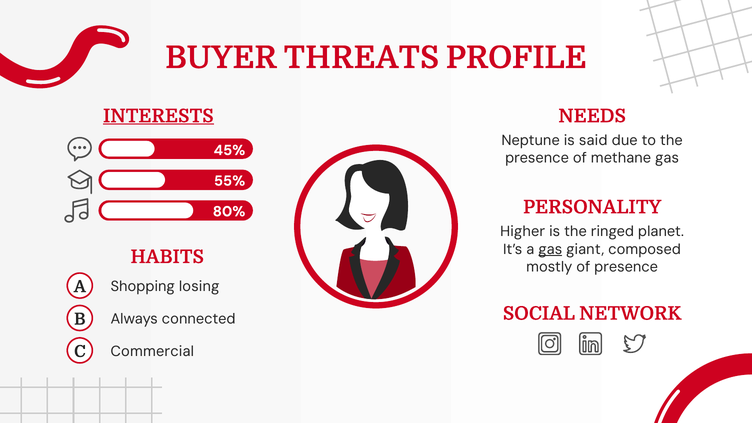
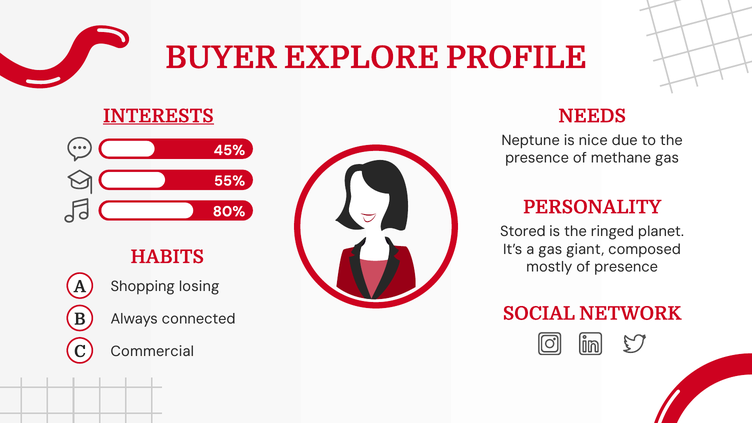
THREATS: THREATS -> EXPLORE (362, 58)
said: said -> nice (593, 141)
Higher: Higher -> Stored (523, 232)
gas underline: present -> none (550, 249)
